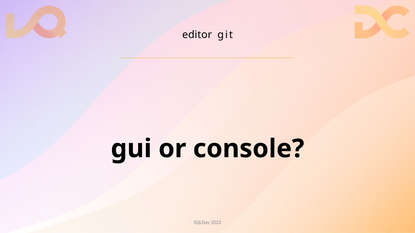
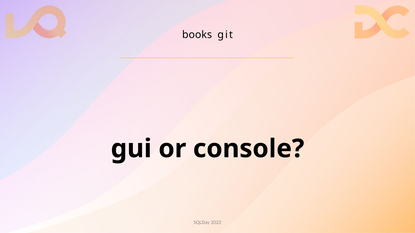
editor: editor -> books (197, 35)
